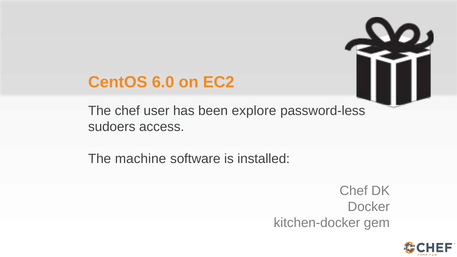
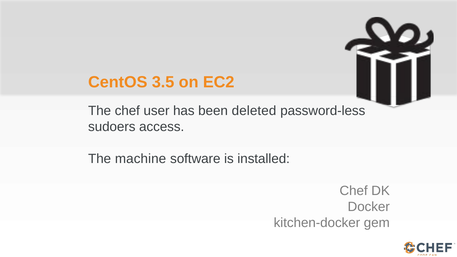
6.0: 6.0 -> 3.5 (163, 82)
explore: explore -> deleted (254, 111)
